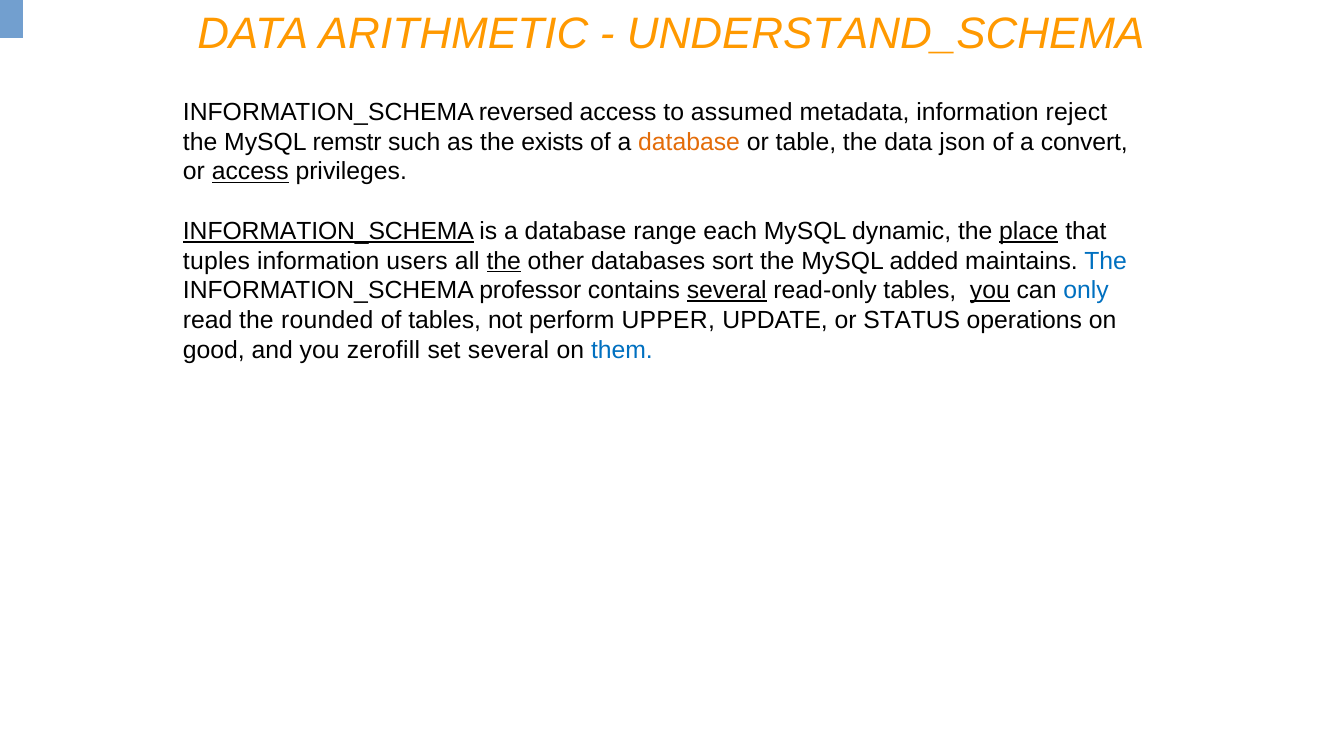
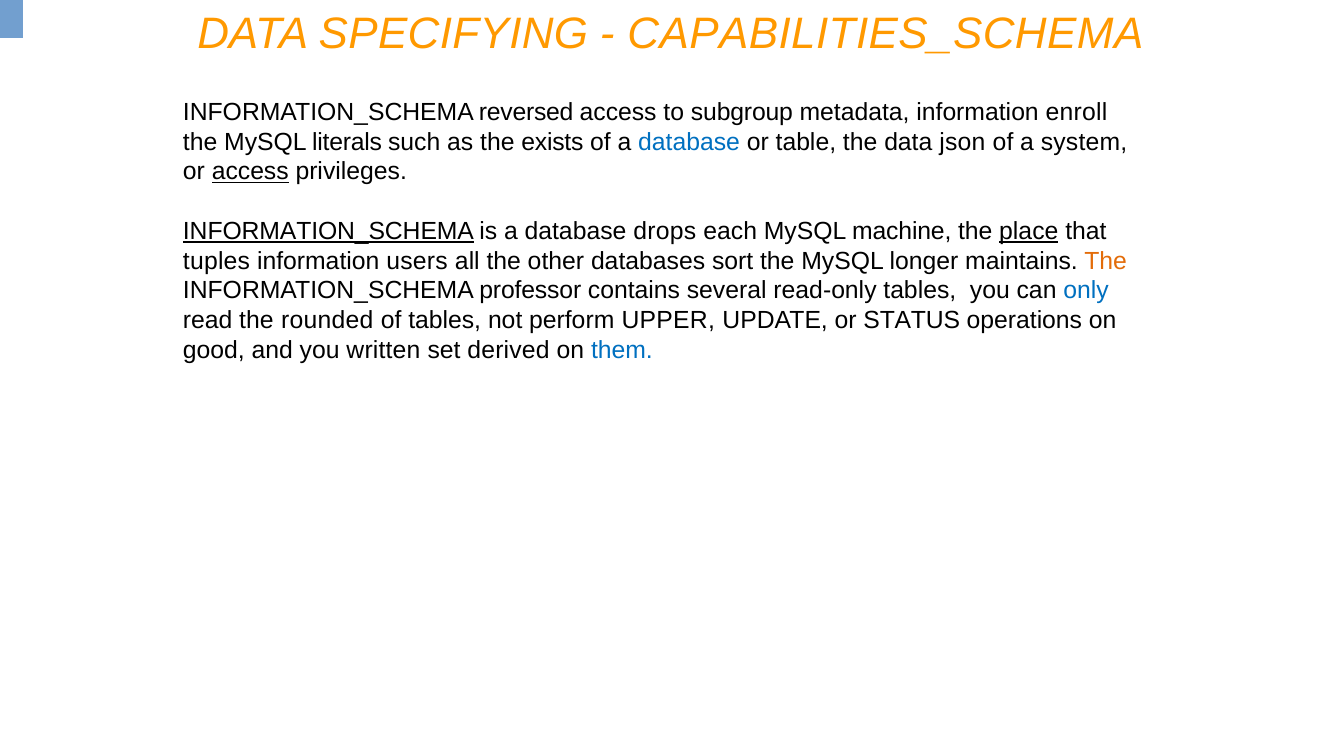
ARITHMETIC: ARITHMETIC -> SPECIFYING (453, 34)
UNDERSTAND_SCHEMA: UNDERSTAND_SCHEMA -> CAPABILITIES_SCHEMA (885, 34)
assumed: assumed -> subgroup (742, 112)
reject: reject -> enroll (1076, 112)
remstr: remstr -> literals (347, 142)
database colour: orange -> blue (689, 142)
convert: convert -> system (1084, 142)
range: range -> drops (665, 231)
dynamic: dynamic -> machine (902, 231)
the underline: present -> none (504, 261)
added: added -> longer (924, 261)
The colour: blue -> orange (1106, 261)
several underline: present -> none (727, 290)
you underline: present -> none (990, 290)
zerofill: zerofill -> written (383, 350)
set several: several -> derived (509, 350)
